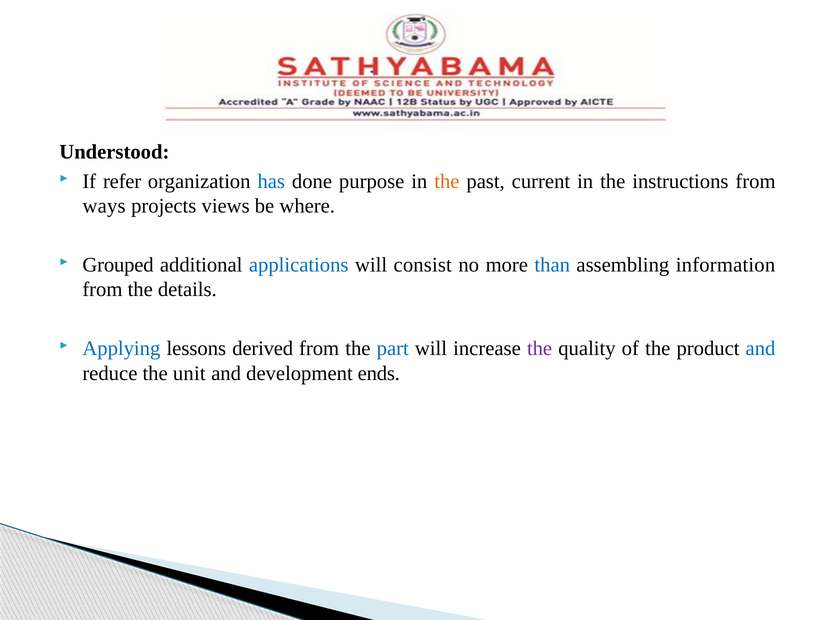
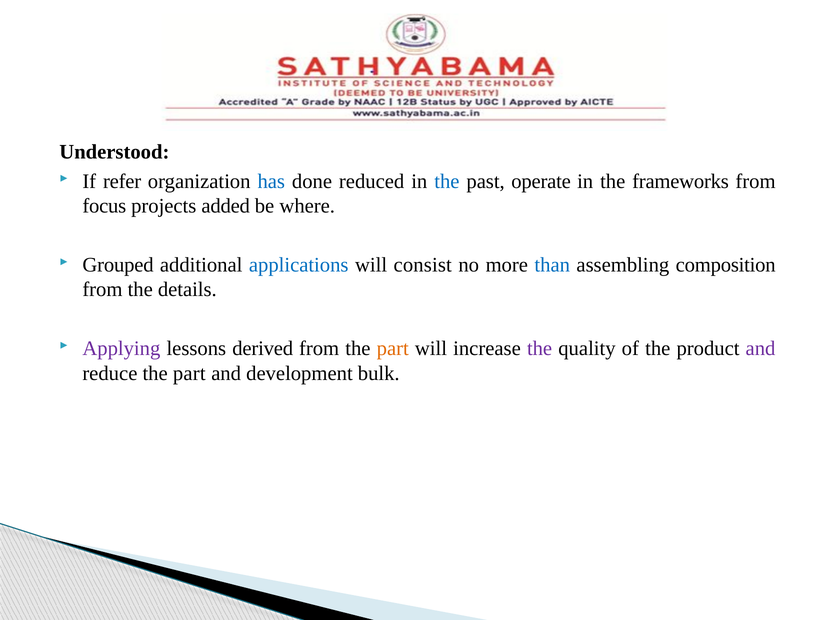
purpose: purpose -> reduced (372, 181)
the colour: orange -> blue (447, 181)
current: current -> operate (541, 181)
instructions: instructions -> frameworks (681, 181)
ways: ways -> focus (104, 206)
views: views -> added (226, 206)
information: information -> composition (726, 265)
Applying colour: blue -> purple (121, 348)
part colour: blue -> orange (393, 348)
and colour: blue -> purple (761, 348)
reduce the unit: unit -> part (189, 373)
ends: ends -> bulk (379, 373)
